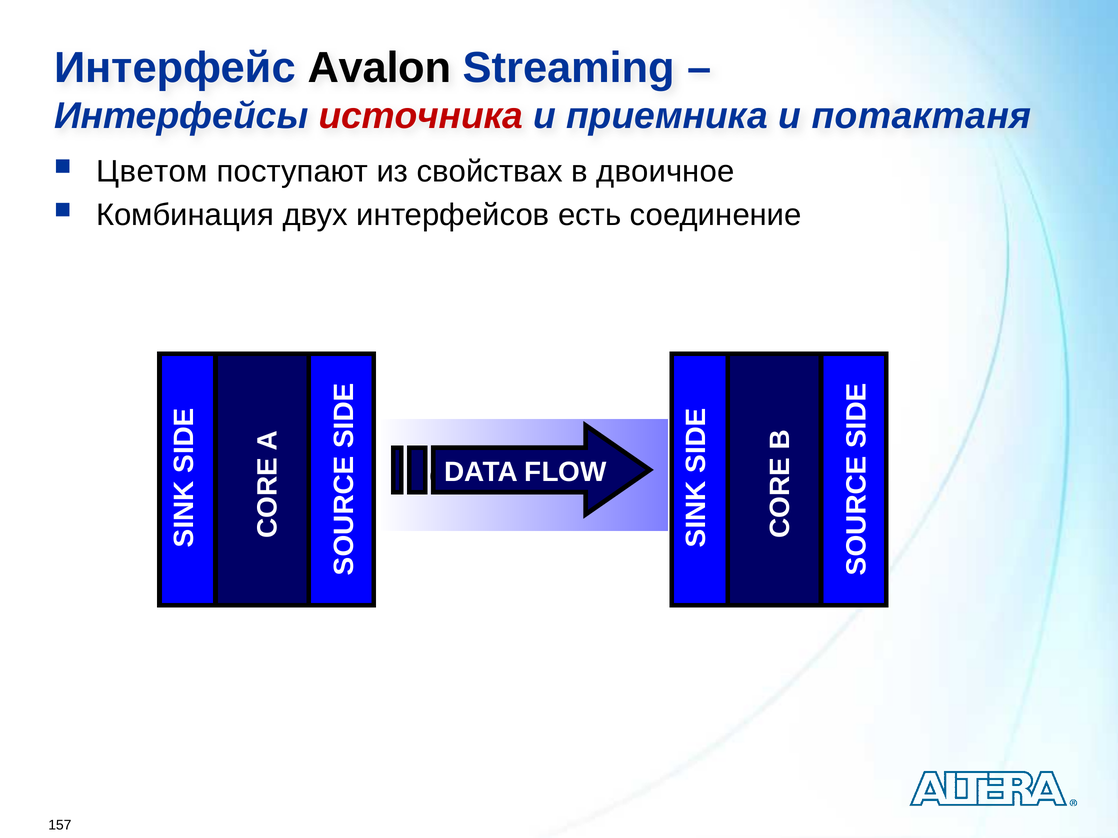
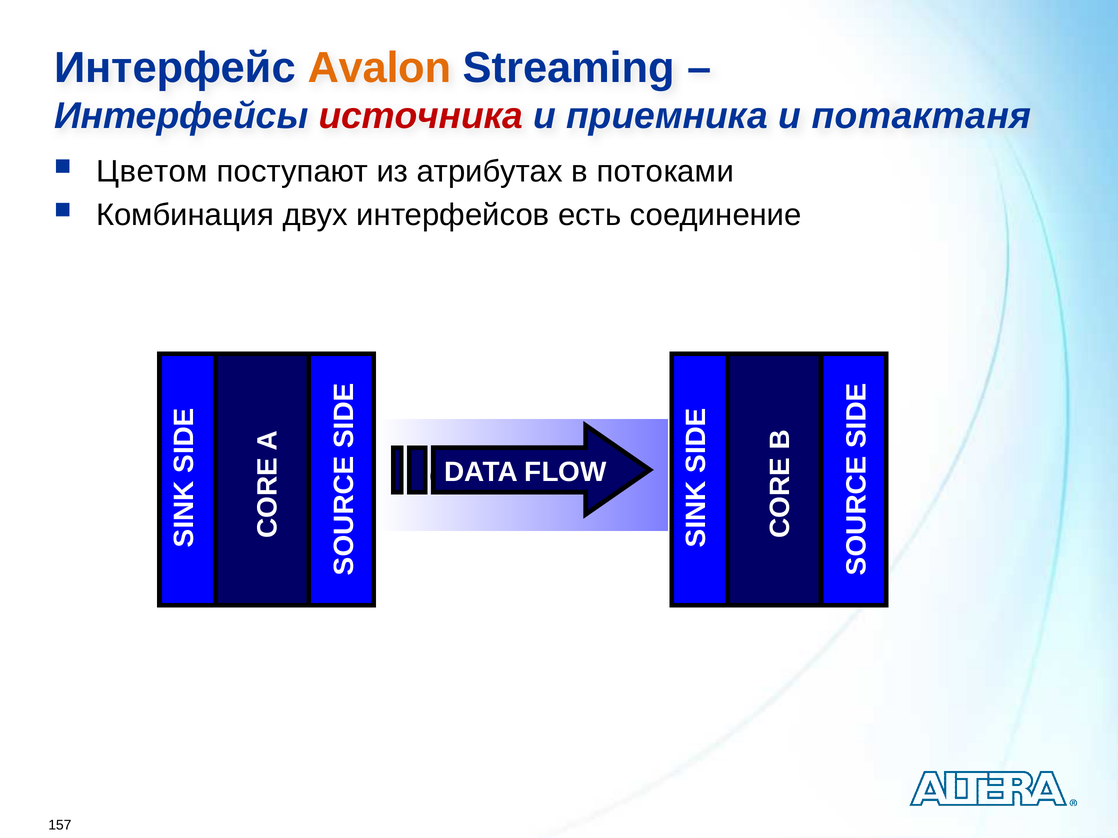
Avalon colour: black -> orange (380, 68)
свойствах: свойствах -> атрибутах (490, 172)
двоичное: двоичное -> потоками (665, 172)
